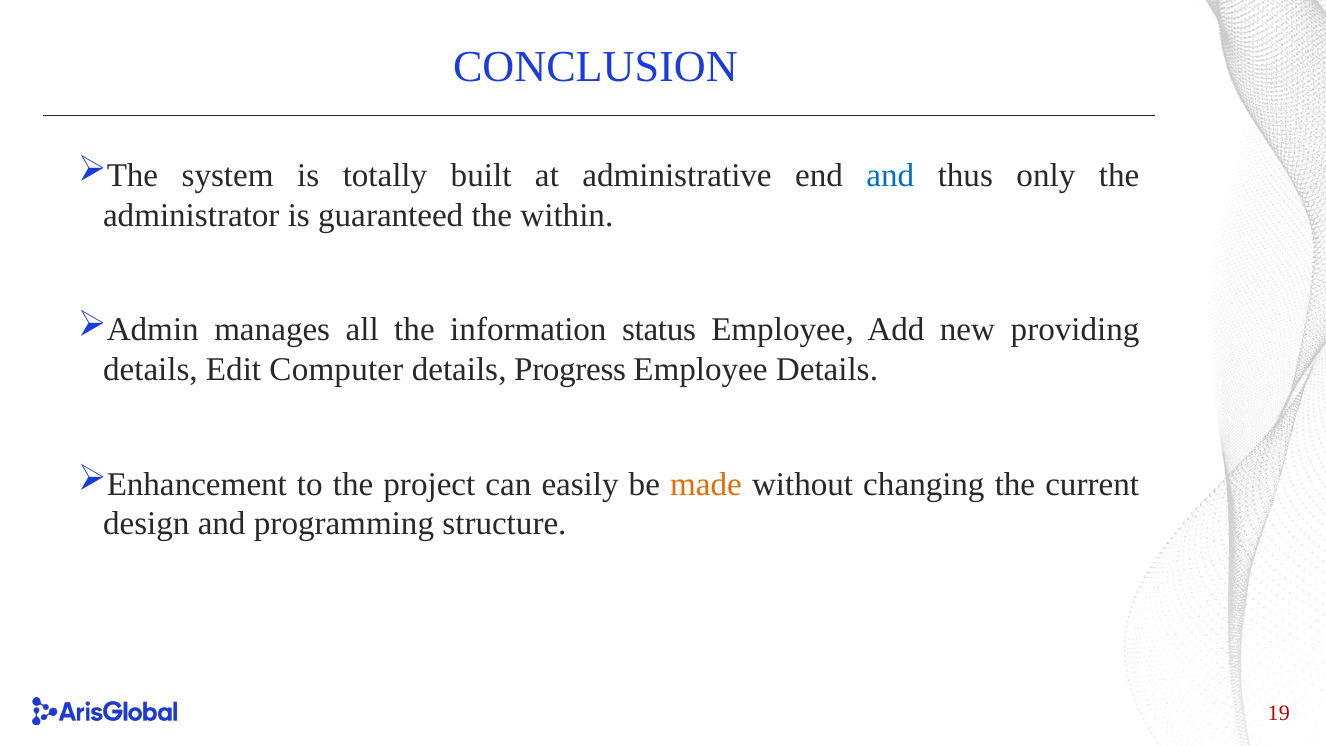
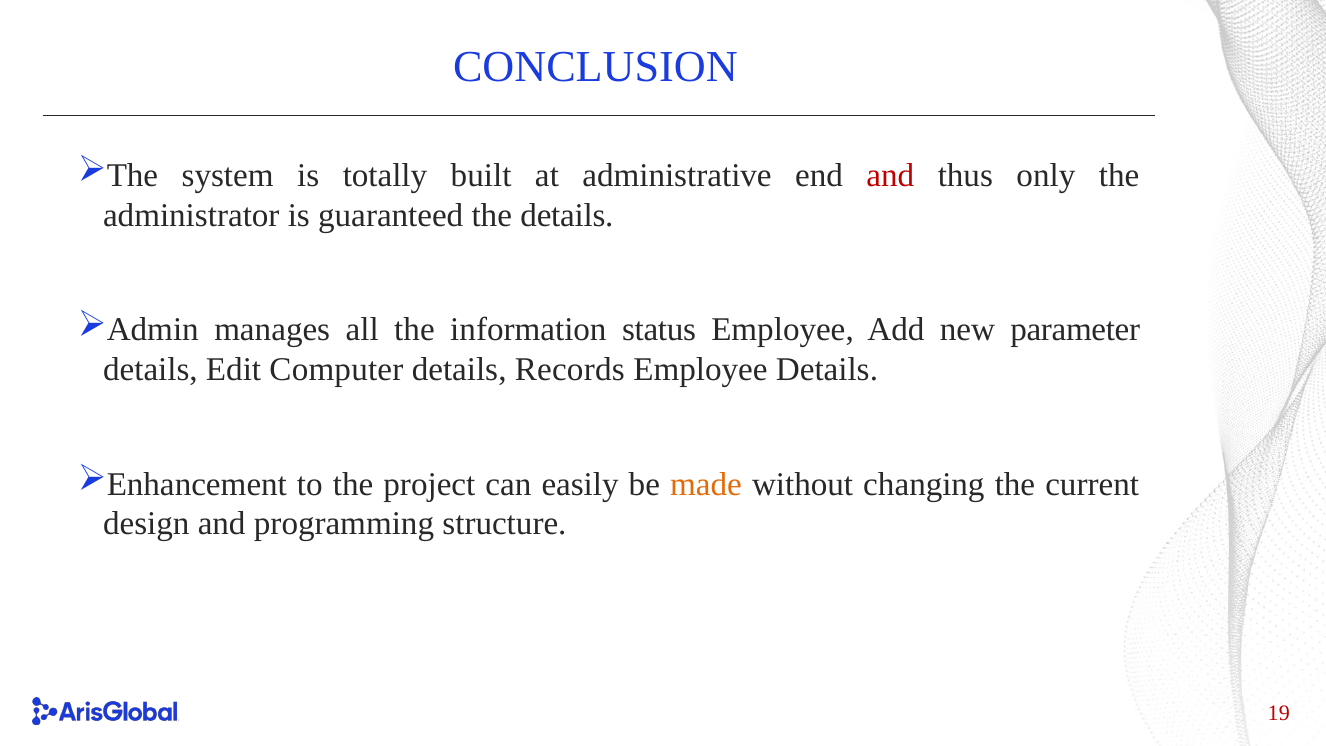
and colour: blue -> red (890, 175)
the within: within -> details (567, 215)
providing: providing -> parameter (1075, 330)
Progress: Progress -> Records (570, 369)
